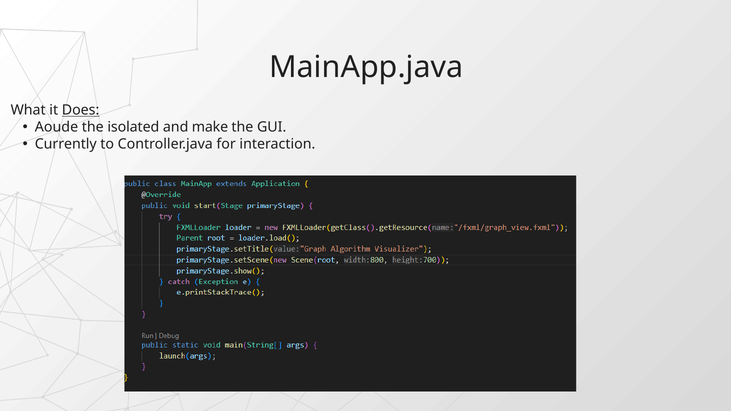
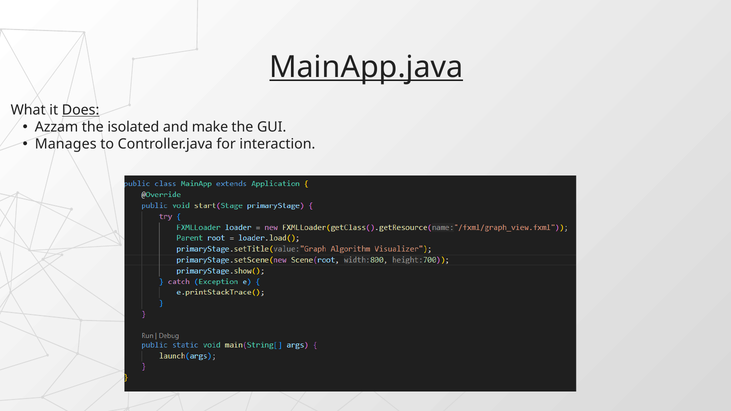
MainApp.java underline: none -> present (366, 67)
Aoude: Aoude -> Azzam (57, 127)
Currently: Currently -> Manages (66, 144)
